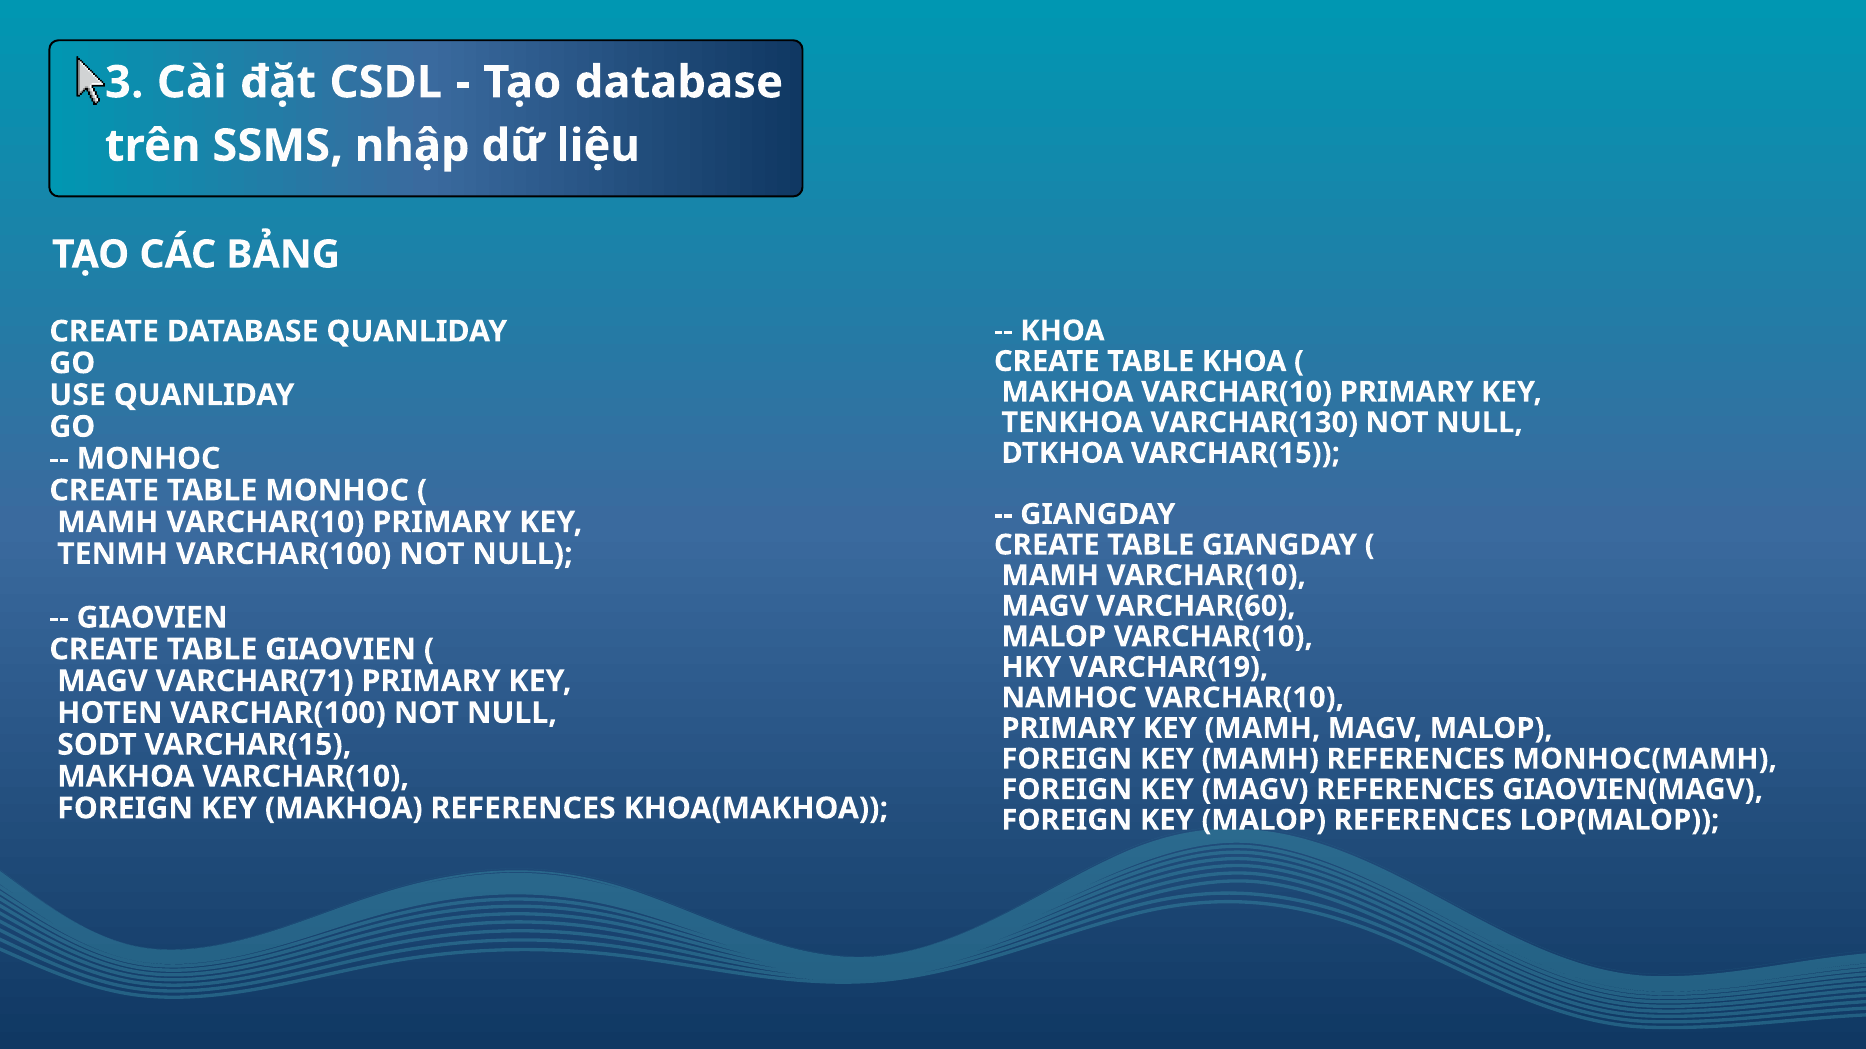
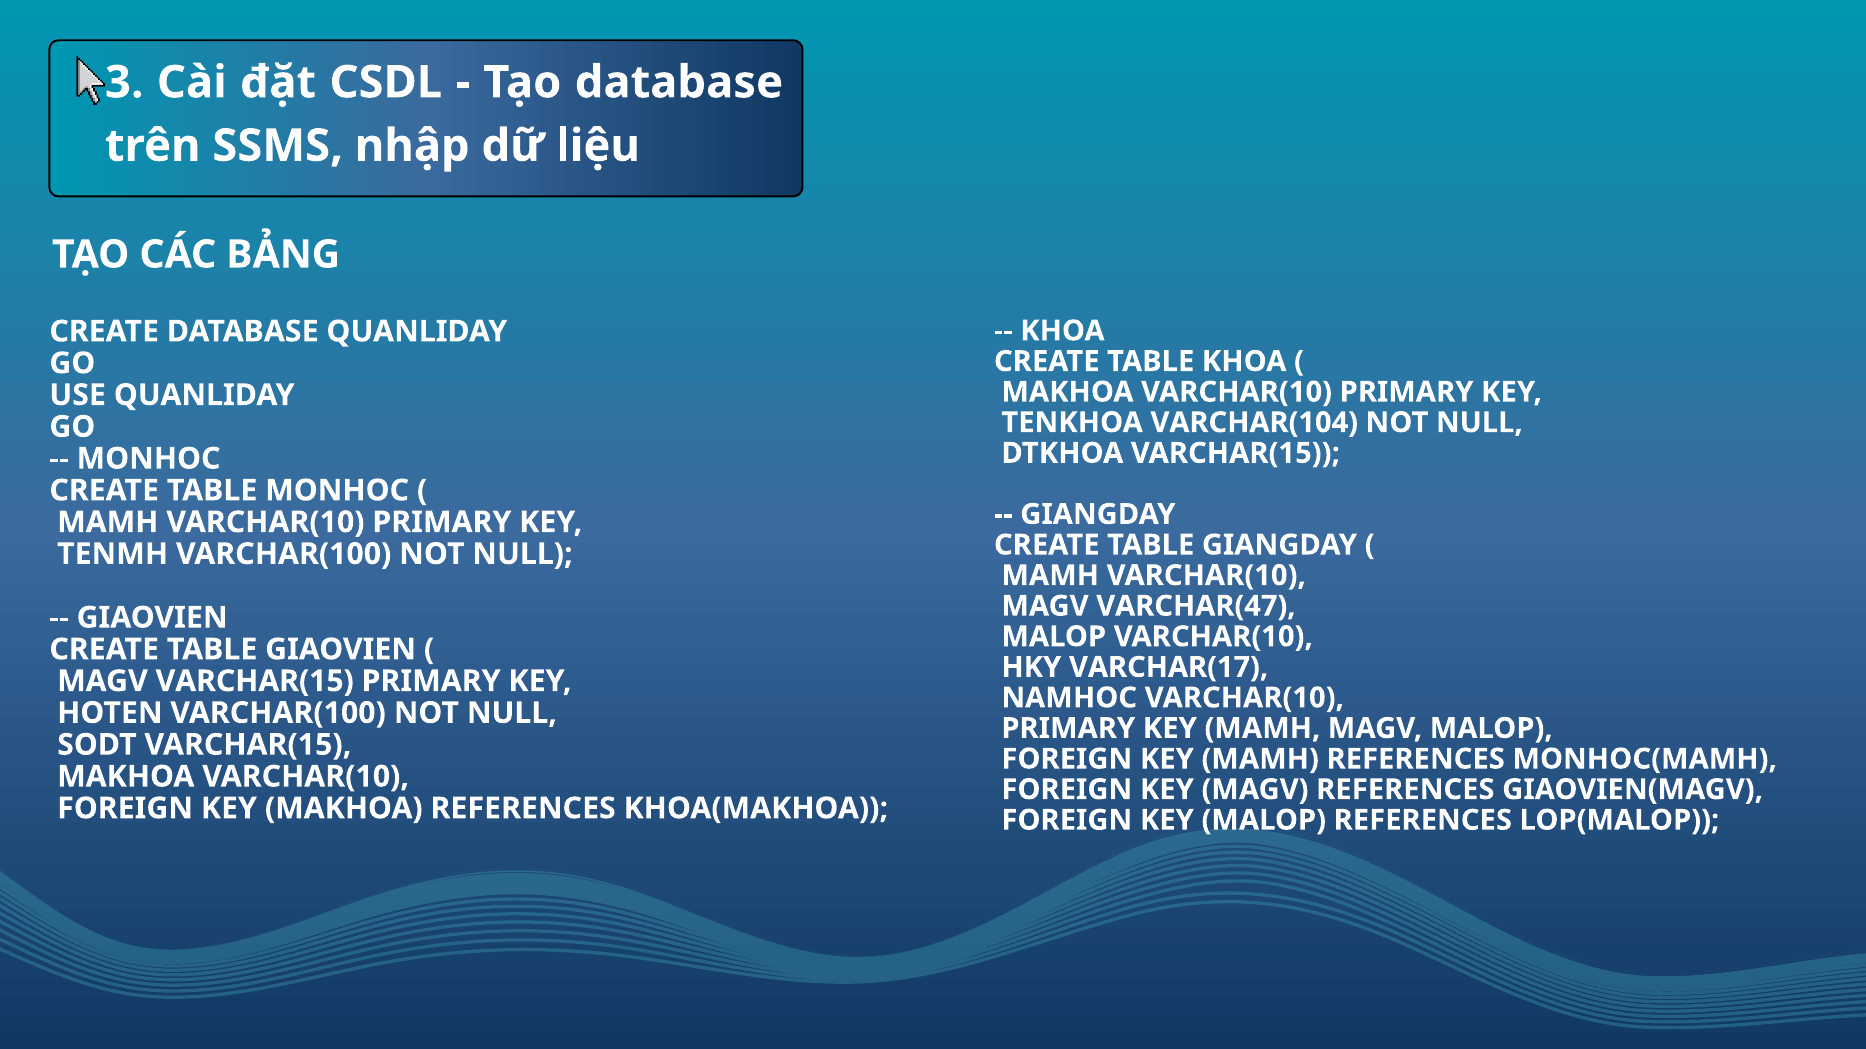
VARCHAR(130: VARCHAR(130 -> VARCHAR(104 (1254, 423)
VARCHAR(60: VARCHAR(60 -> VARCHAR(47 (1196, 606)
VARCHAR(19: VARCHAR(19 -> VARCHAR(17 (1169, 668)
MAGV VARCHAR(71: VARCHAR(71 -> VARCHAR(15 (255, 682)
